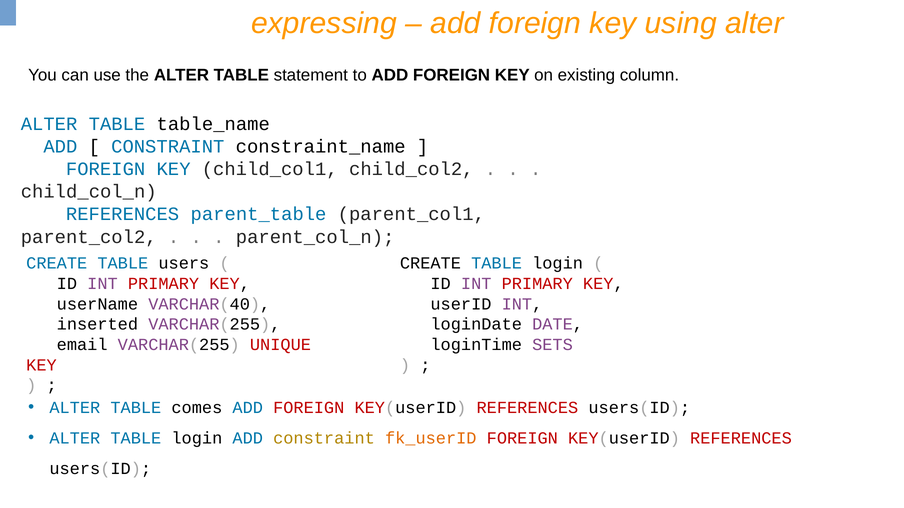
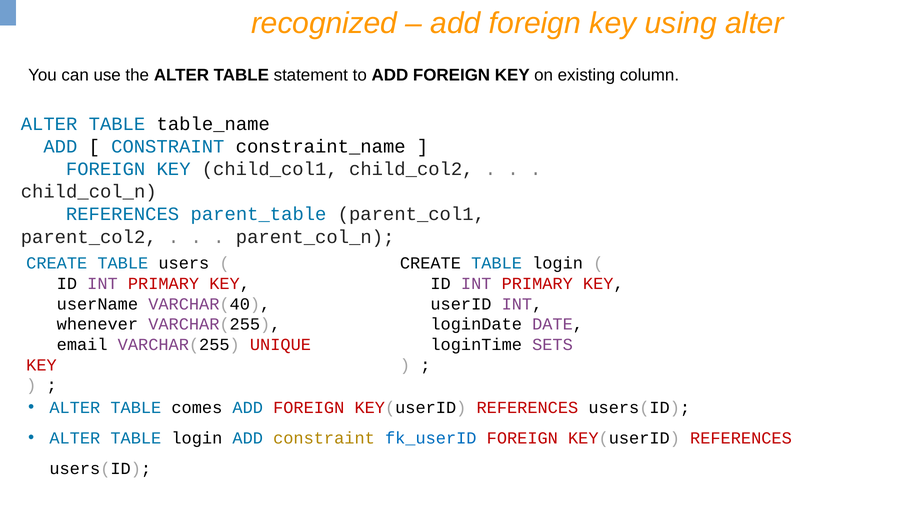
expressing: expressing -> recognized (324, 24)
inserted: inserted -> whenever (97, 325)
fk_userID colour: orange -> blue (431, 439)
